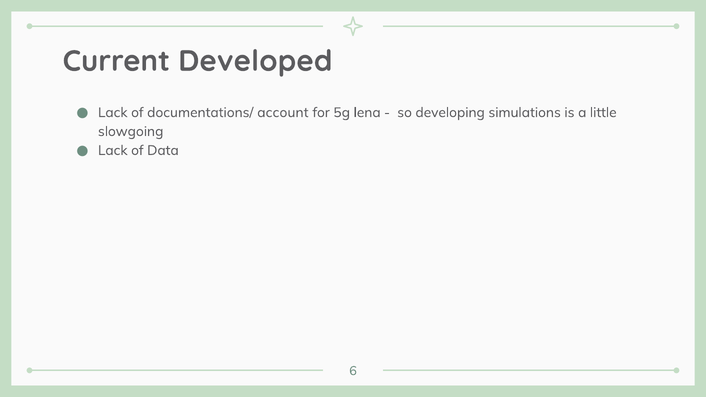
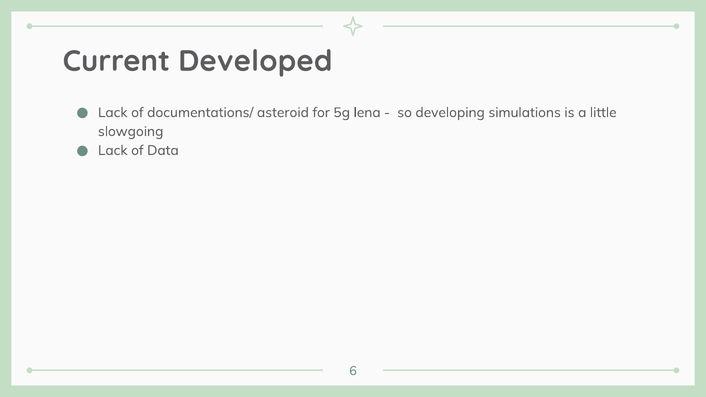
account: account -> asteroid (283, 113)
